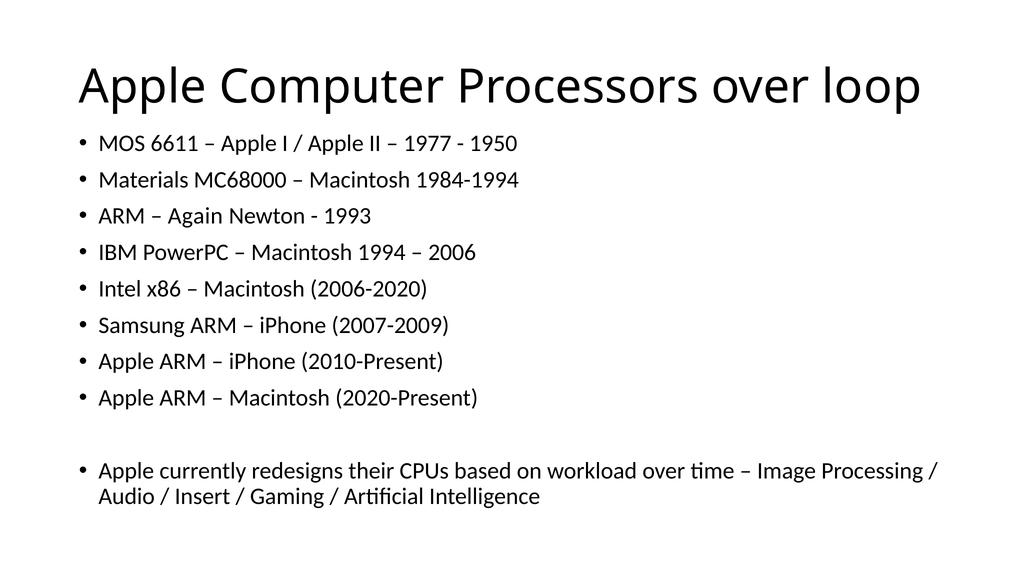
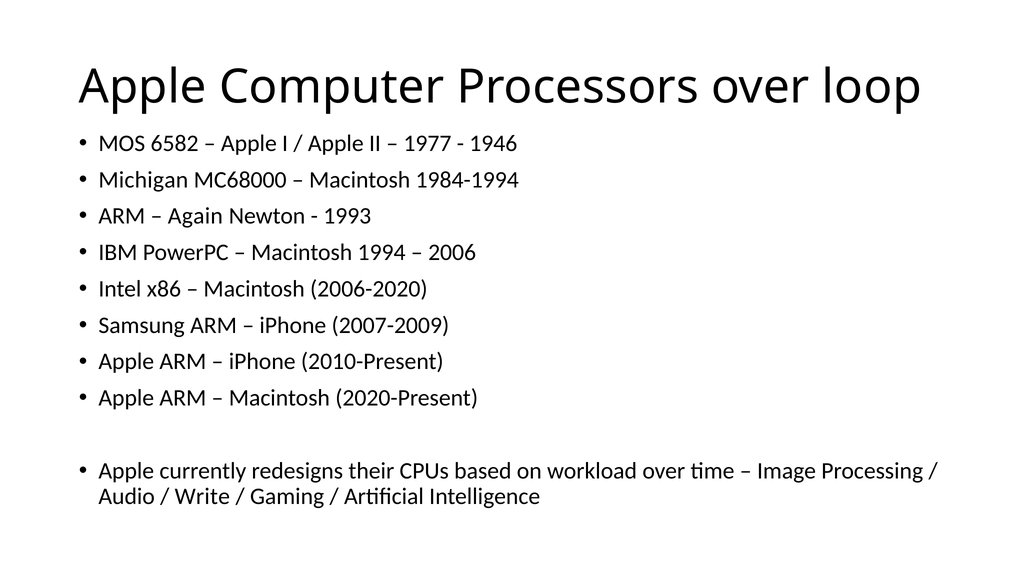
6611: 6611 -> 6582 (175, 143)
1950: 1950 -> 1946 (493, 143)
Materials: Materials -> Michigan (143, 180)
Insert: Insert -> Write (202, 497)
